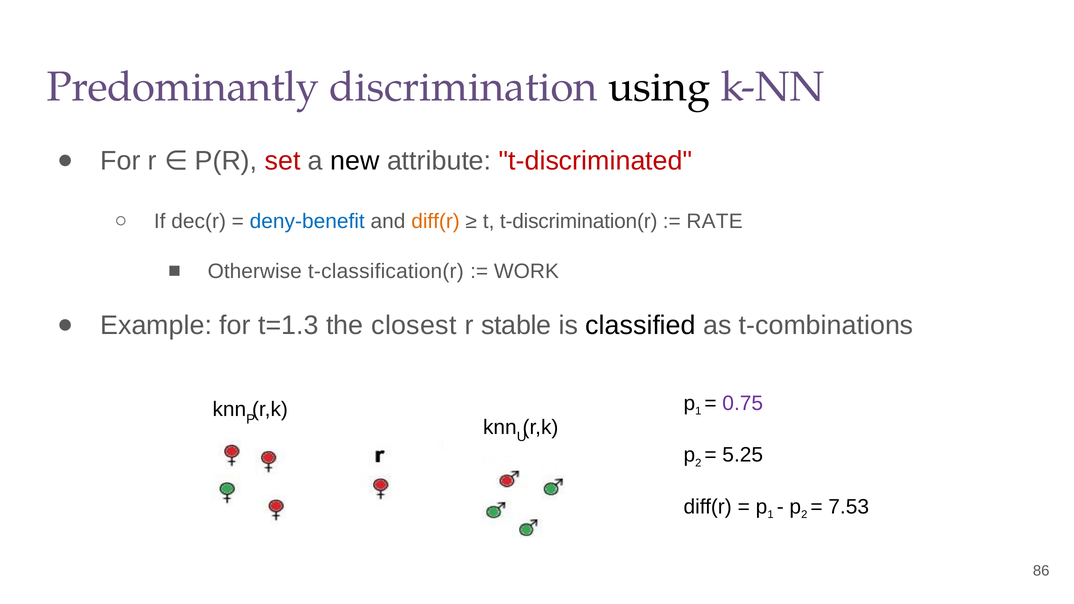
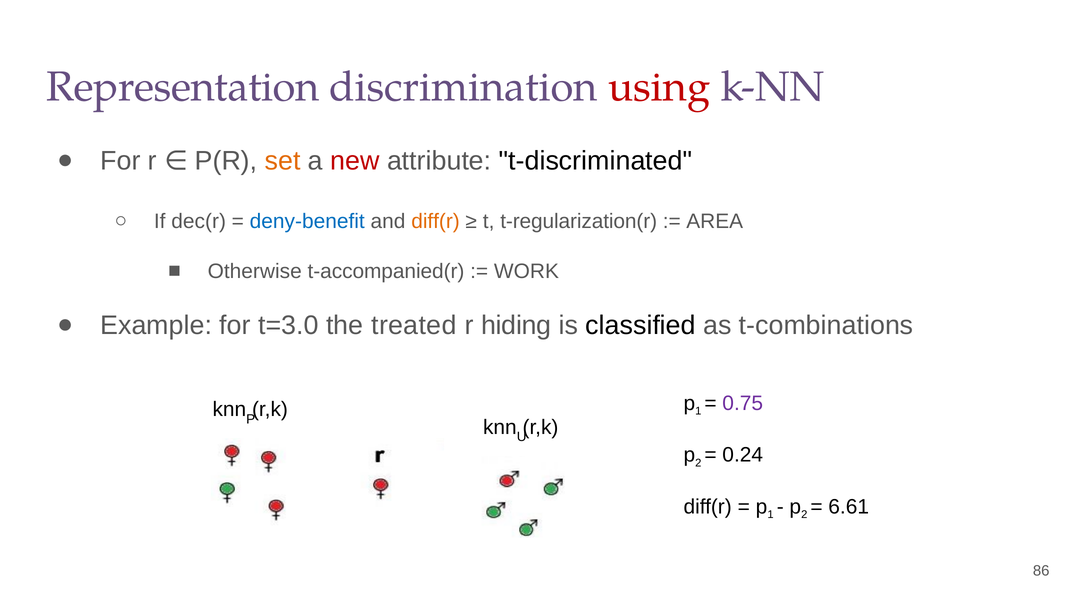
Predominantly: Predominantly -> Representation (183, 87)
using colour: black -> red (659, 87)
set colour: red -> orange (283, 161)
new colour: black -> red (355, 161)
t-discriminated colour: red -> black (595, 161)
t-discrimination(r: t-discrimination(r -> t-regularization(r (579, 221)
RATE: RATE -> AREA (715, 221)
t-classification(r: t-classification(r -> t-accompanied(r (386, 271)
t=1.3: t=1.3 -> t=3.0 (288, 326)
closest: closest -> treated (414, 326)
stable: stable -> hiding (516, 326)
5.25: 5.25 -> 0.24 (743, 455)
7.53: 7.53 -> 6.61 (849, 507)
